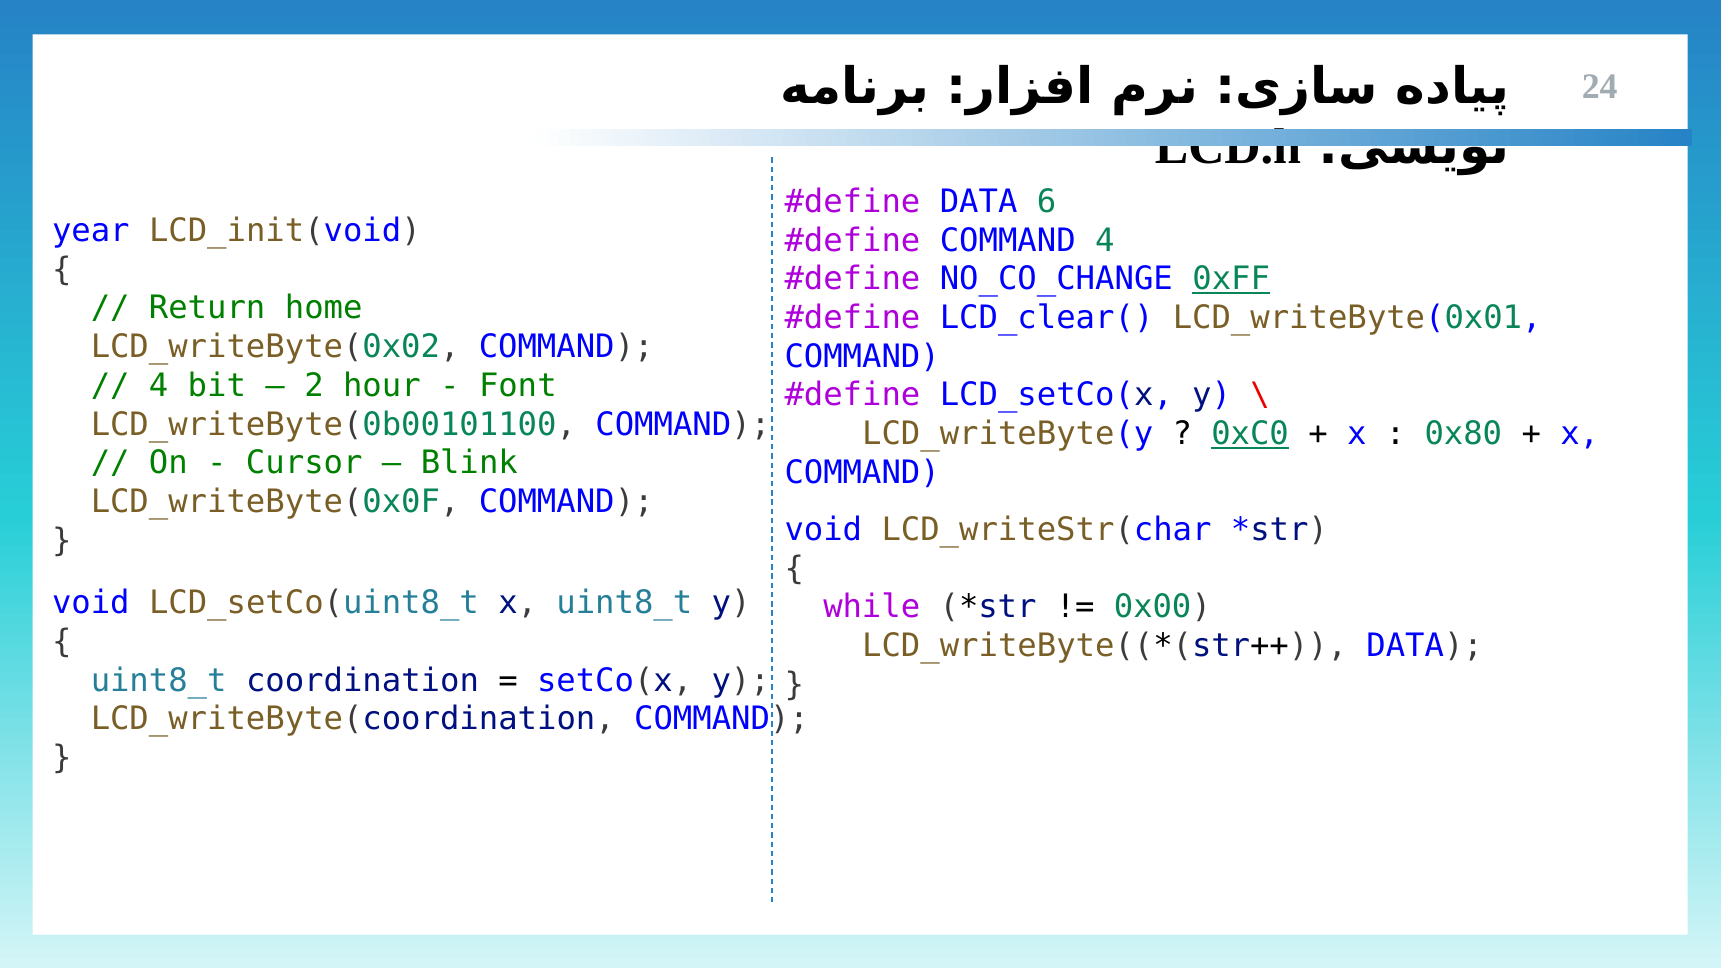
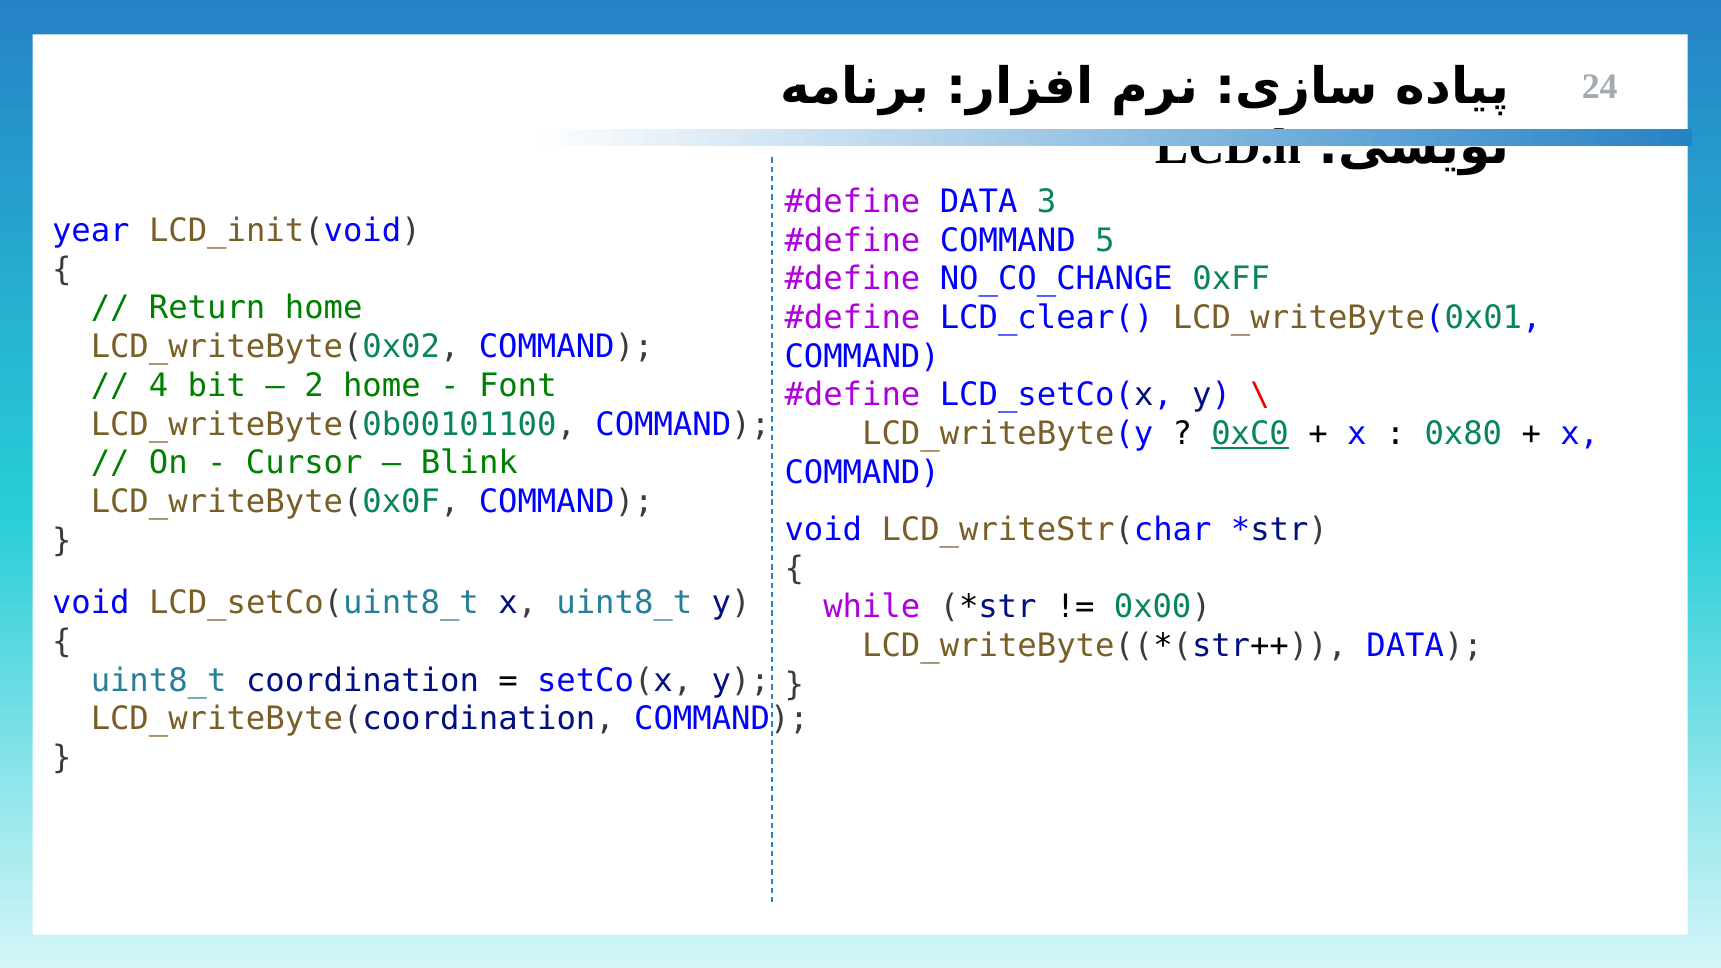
6: 6 -> 3 (1047, 202)
COMMAND 4: 4 -> 5 (1105, 240)
0xFF underline: present -> none (1231, 279)
2 hour: hour -> home (382, 386)
